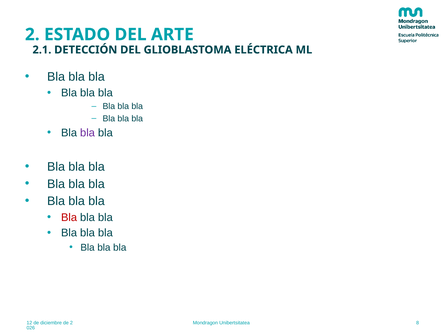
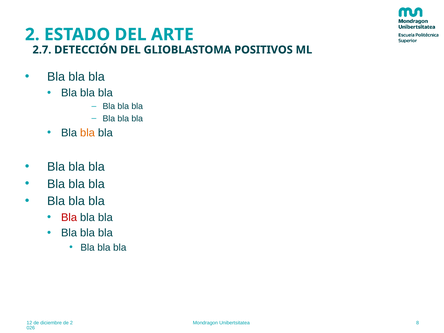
2.1: 2.1 -> 2.7 (42, 50)
ELÉCTRICA: ELÉCTRICA -> POSITIVOS (264, 50)
bla colour: purple -> orange (87, 133)
